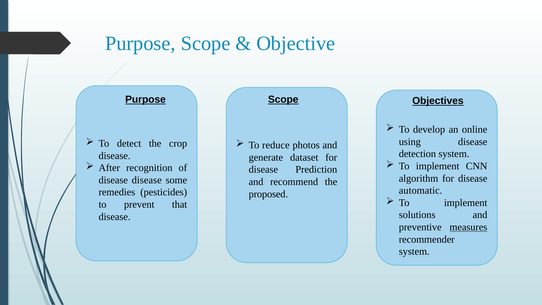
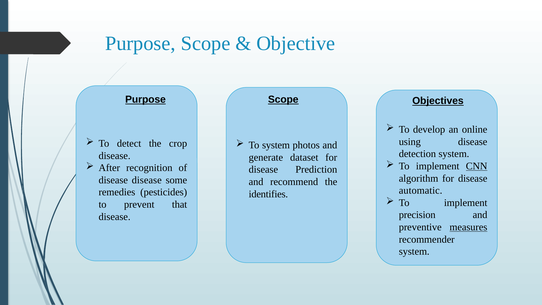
To reduce: reduce -> system (276, 145)
CNN underline: none -> present (477, 166)
proposed: proposed -> identifies (268, 194)
solutions: solutions -> precision (417, 215)
